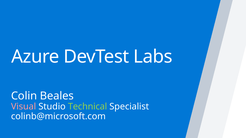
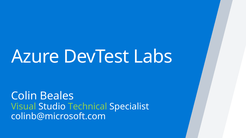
Visual colour: pink -> light green (24, 107)
